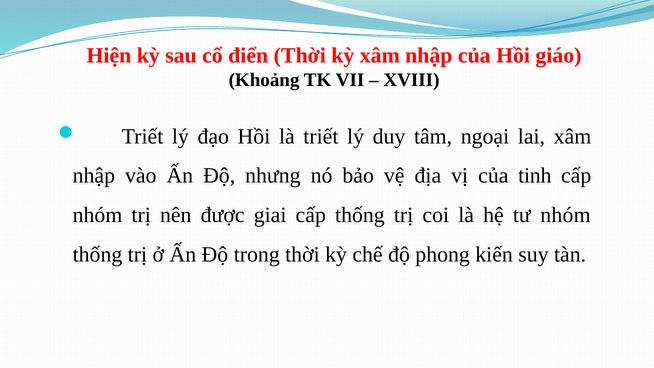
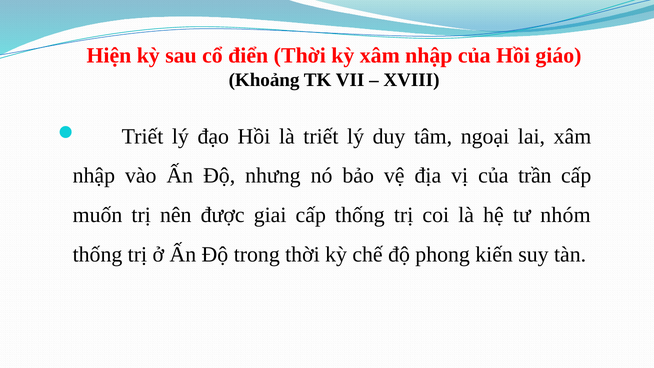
tinh: tinh -> trần (535, 176)
nhóm: nhóm -> muốn (98, 215)
